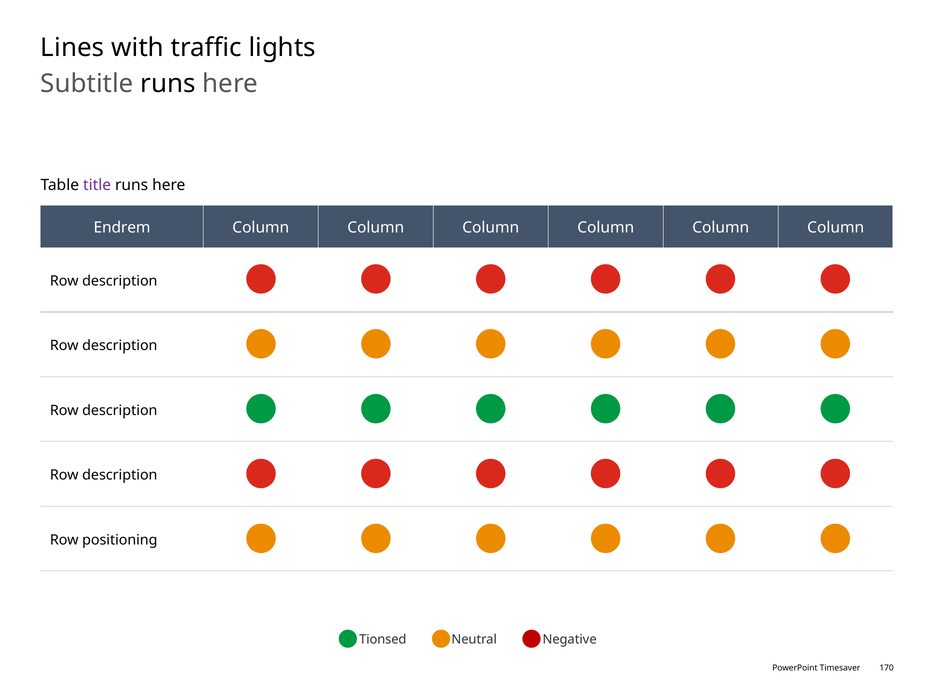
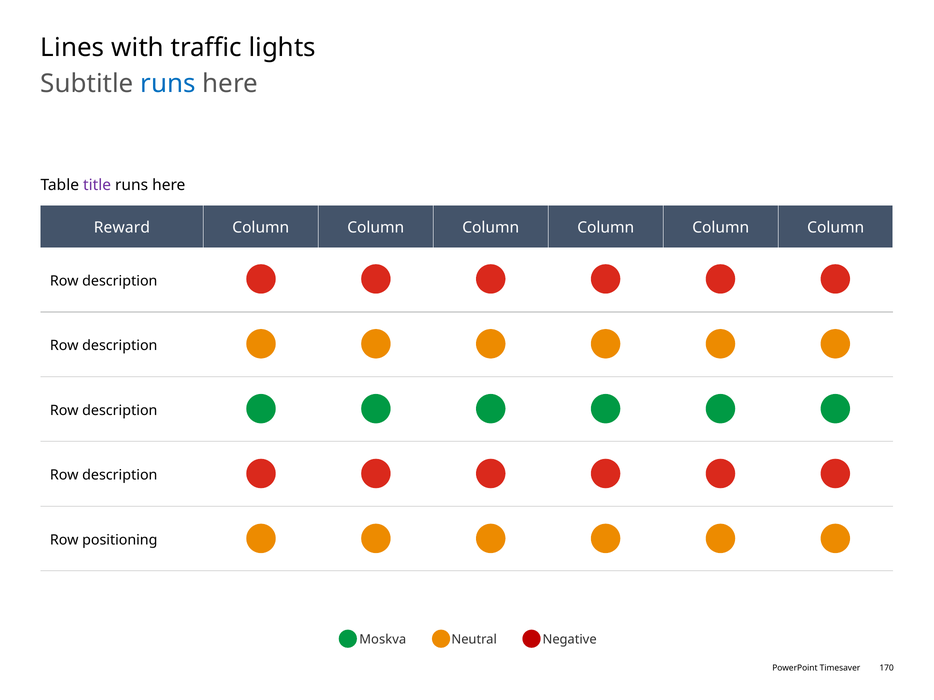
runs colour: black -> blue (168, 84)
Endrem: Endrem -> Reward (122, 228)
Tionsed: Tionsed -> Moskva (383, 640)
